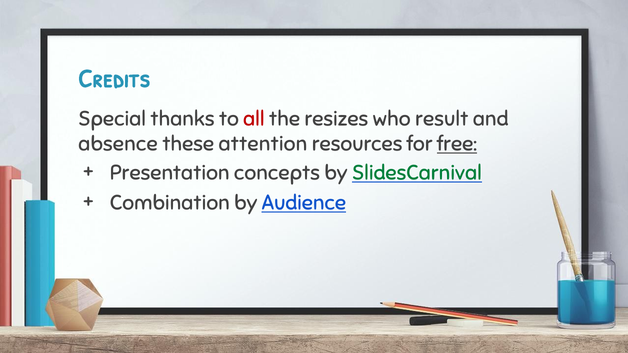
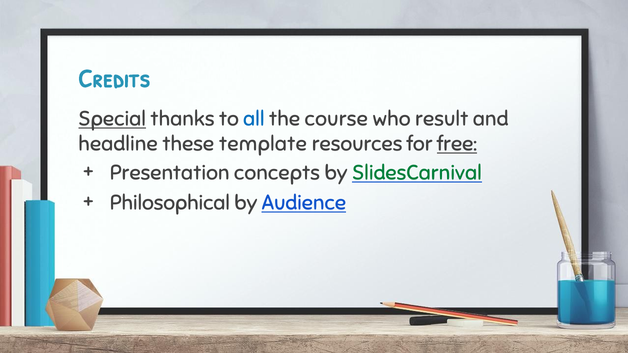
Special underline: none -> present (112, 119)
all colour: red -> blue (254, 119)
resizes: resizes -> course (336, 119)
absence: absence -> headline (118, 144)
attention: attention -> template (263, 144)
Combination: Combination -> Philosophical (170, 203)
